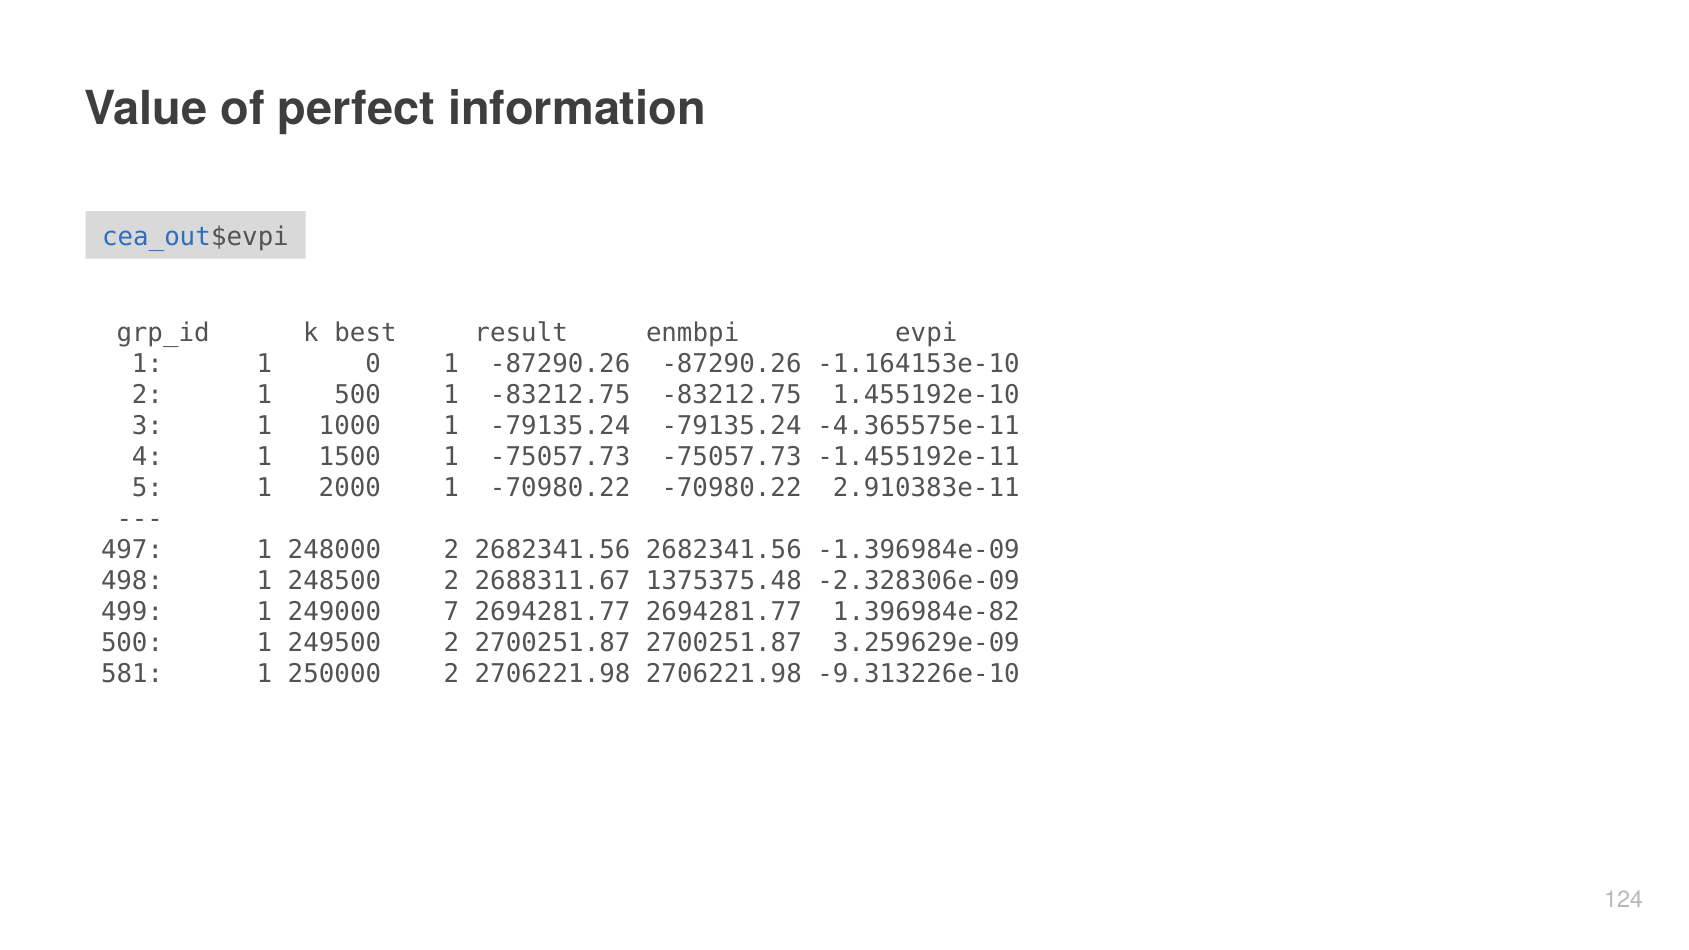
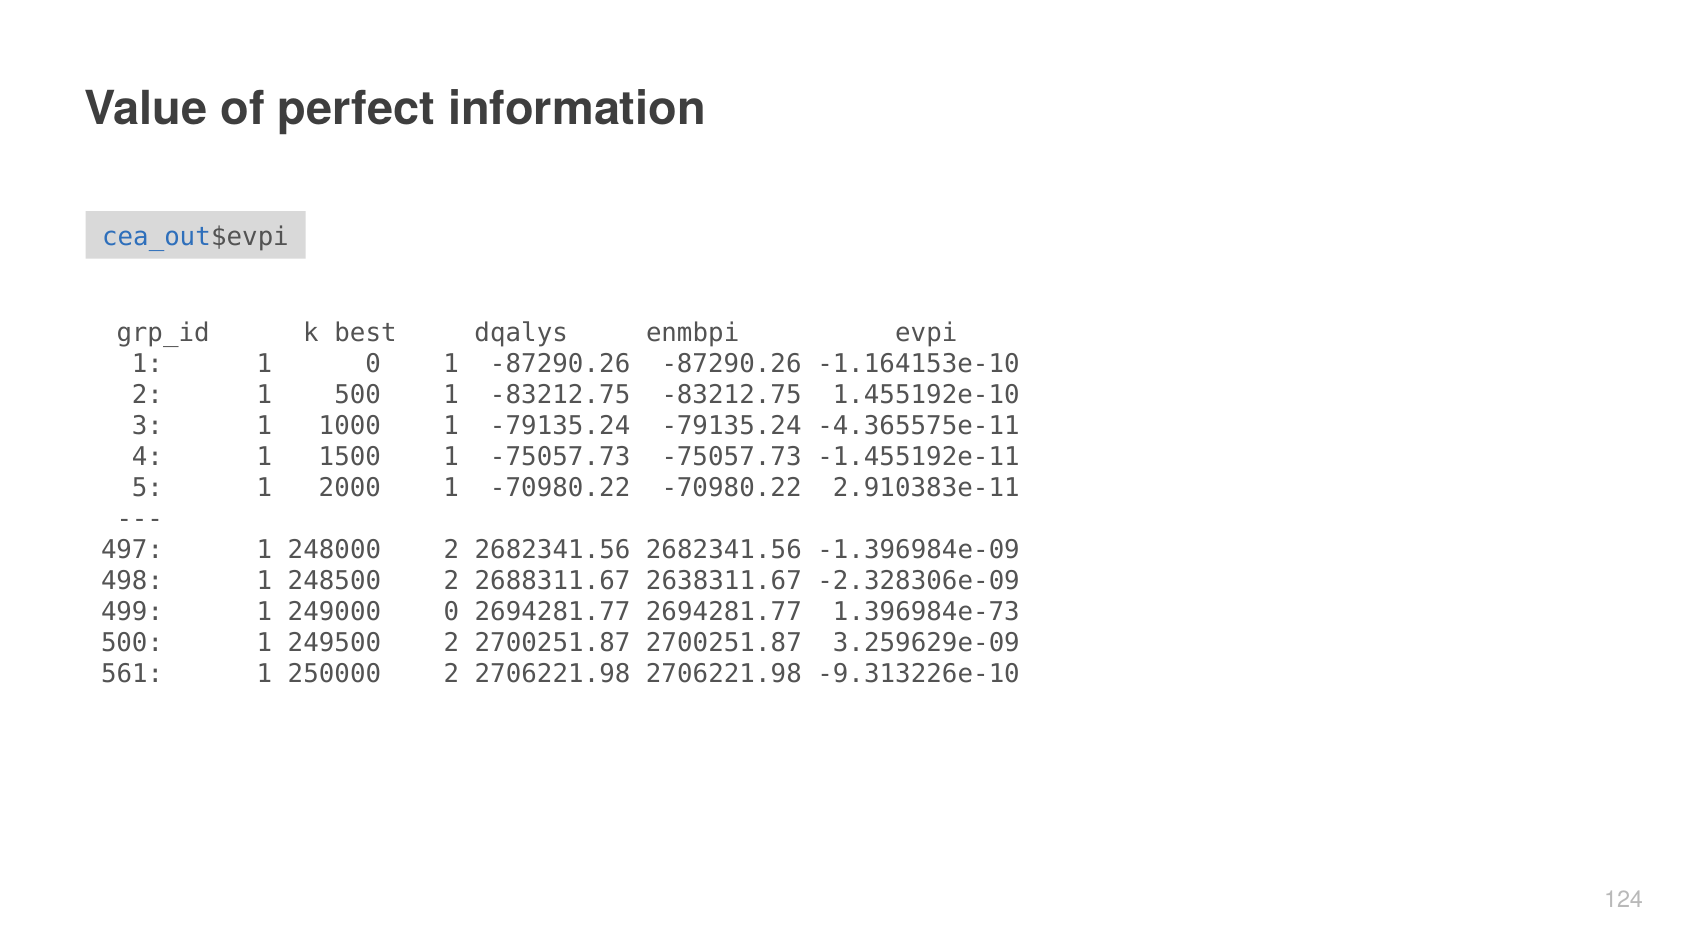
result: result -> dqalys (521, 333)
1375375.48: 1375375.48 -> 2638311.67 (724, 581)
249000 7: 7 -> 0 (451, 612)
1.396984e-82: 1.396984e-82 -> 1.396984e-73 (926, 612)
581: 581 -> 561 (132, 674)
